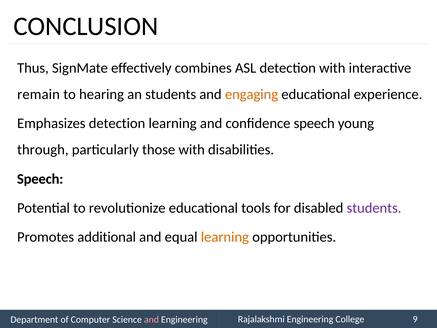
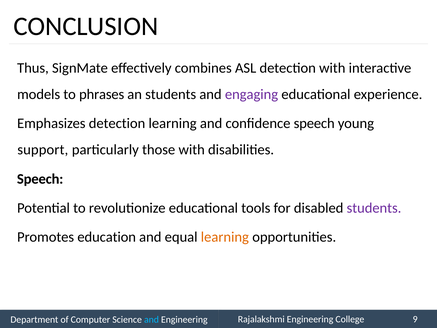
remain: remain -> models (39, 94)
hearing: hearing -> phrases (102, 94)
engaging colour: orange -> purple (252, 94)
through: through -> support (43, 150)
additional: additional -> education (107, 237)
and colour: pink -> light blue (152, 319)
